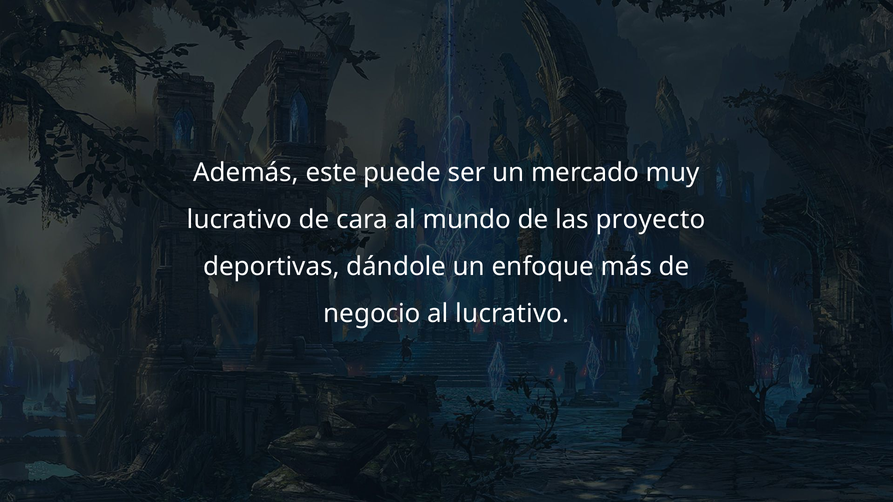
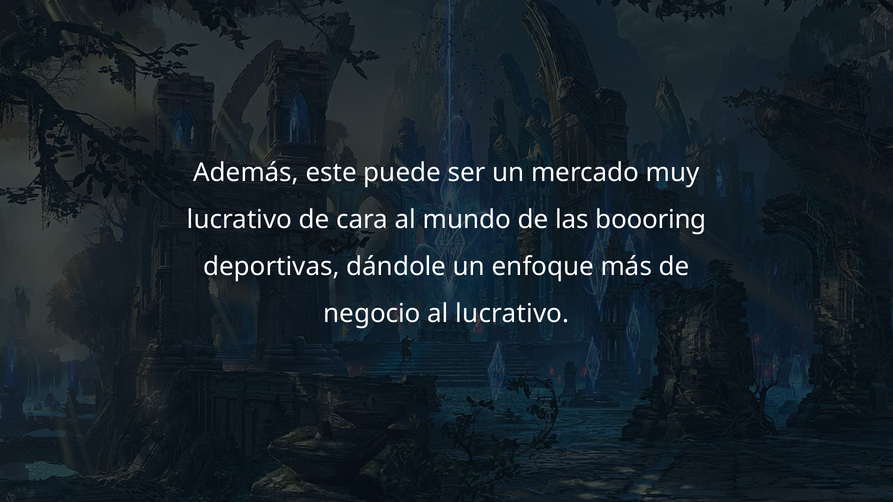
proyecto: proyecto -> boooring (651, 220)
